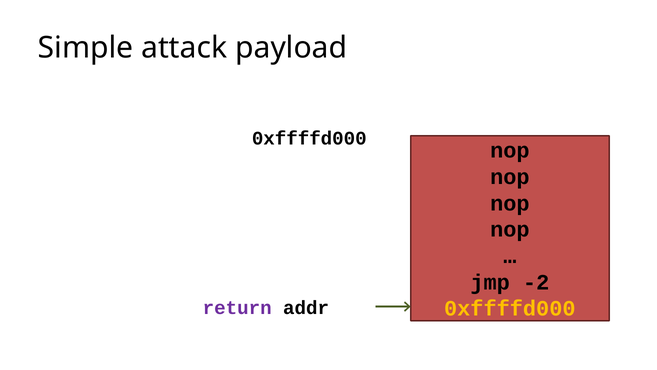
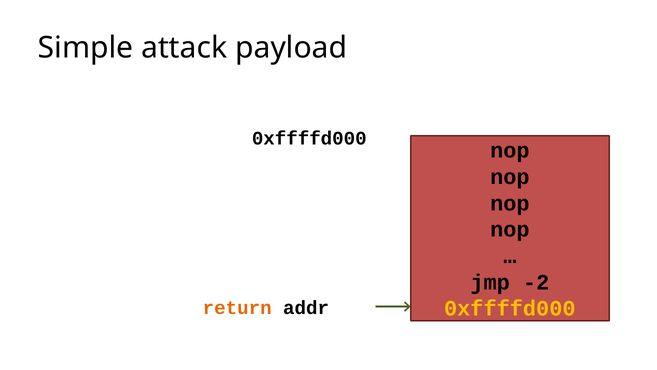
return colour: purple -> orange (237, 307)
